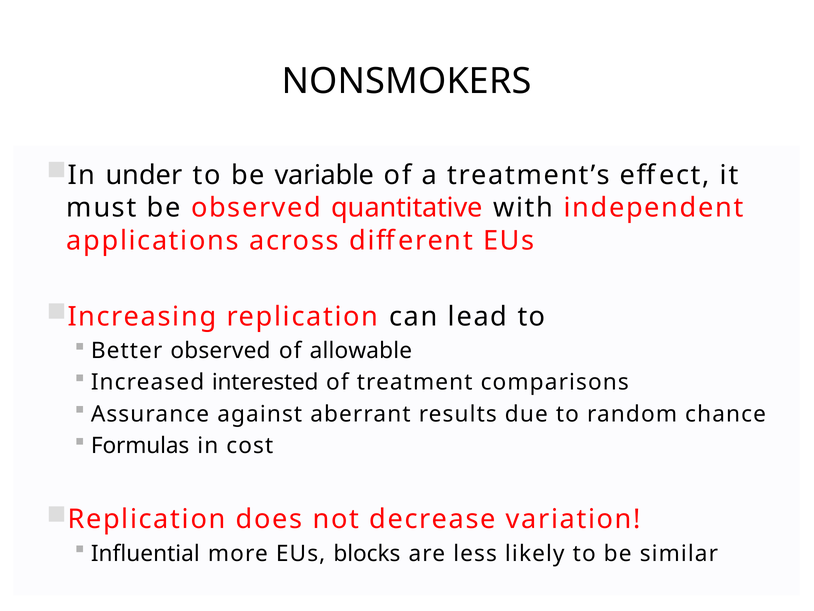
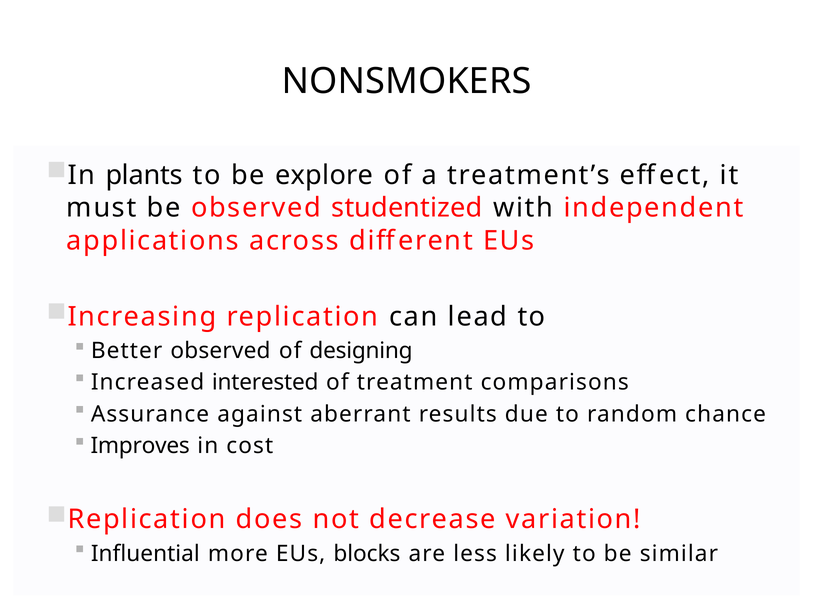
under: under -> plants (144, 175)
variable: variable -> explore (324, 175)
quantitative: quantitative -> studentized (407, 208)
allowable: allowable -> designing (361, 350)
Formulas: Formulas -> Improves (140, 446)
